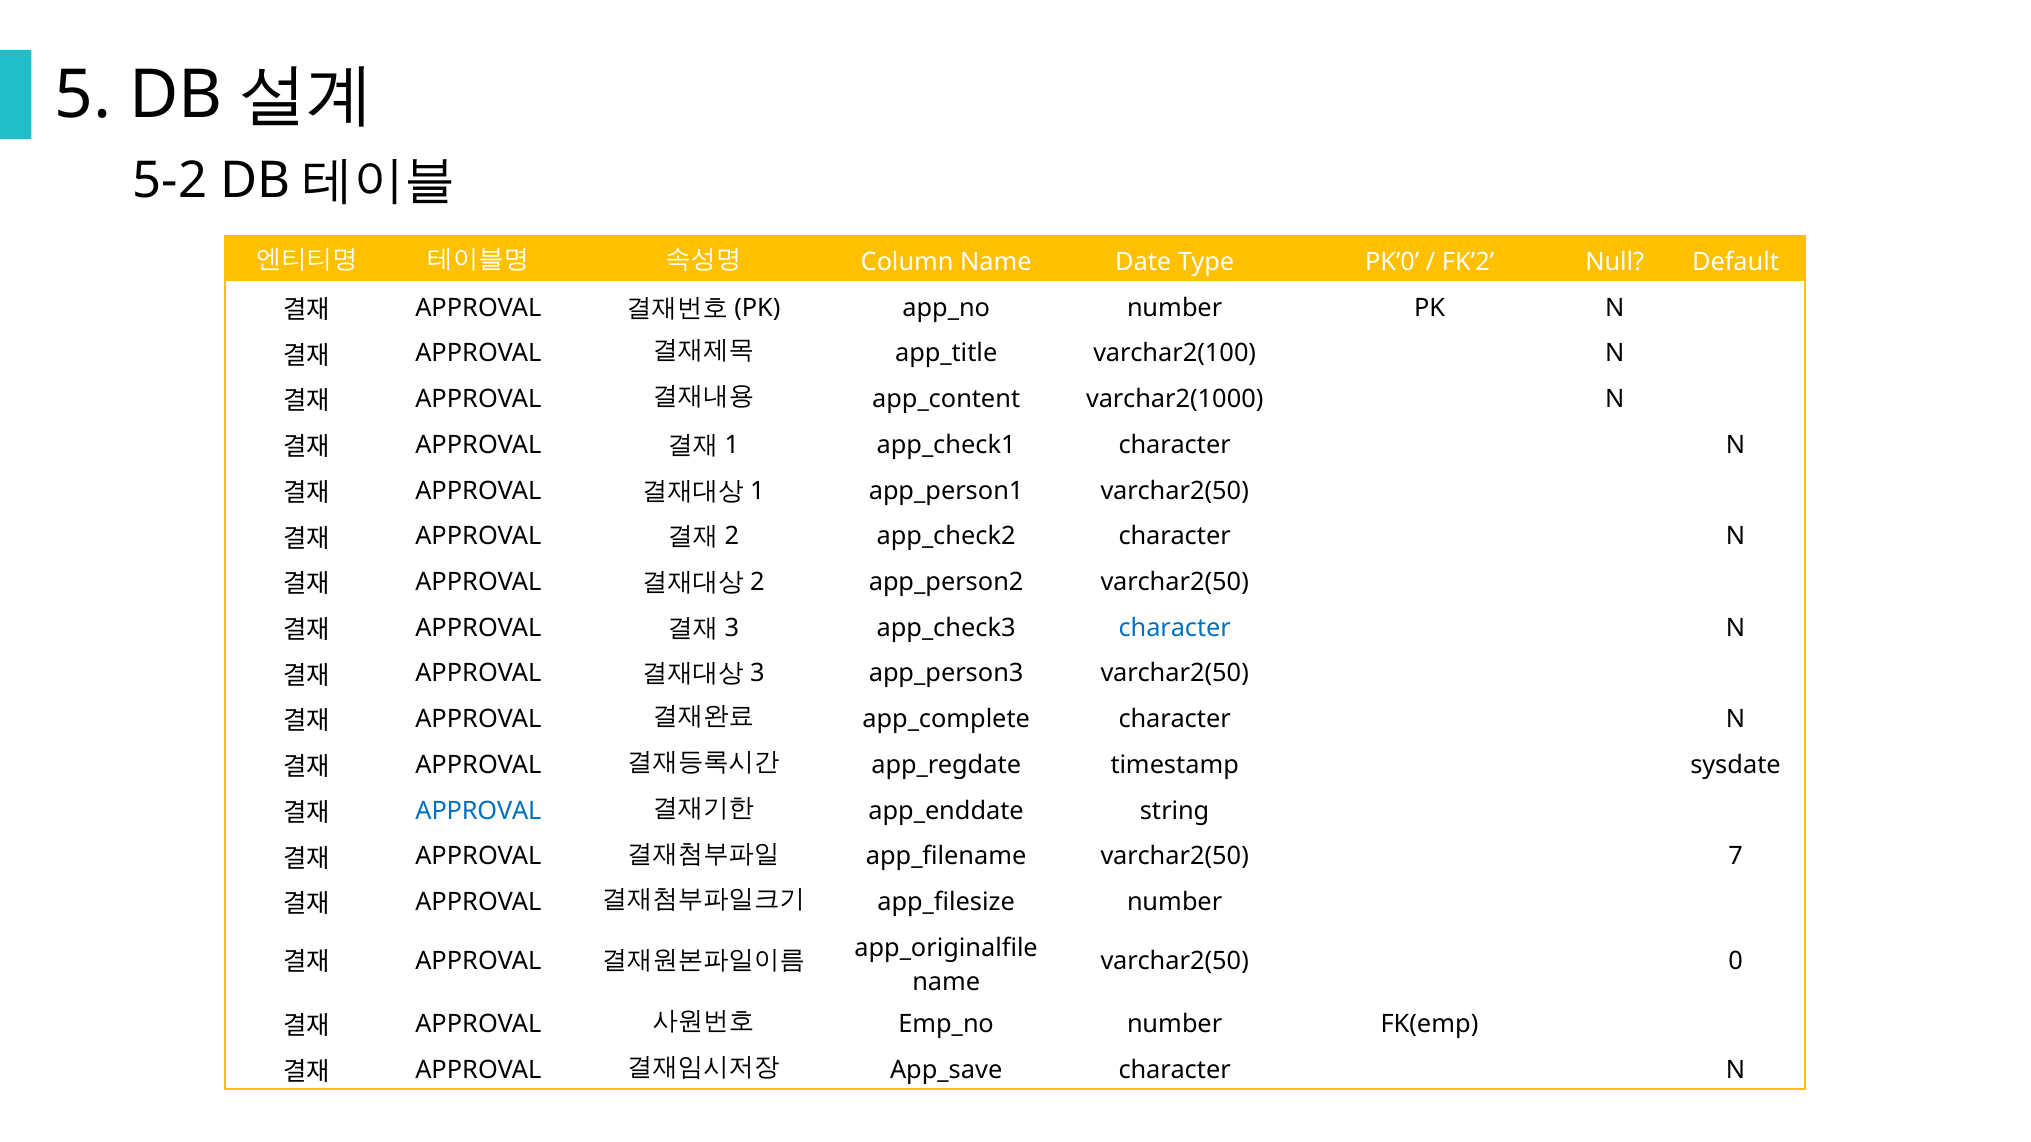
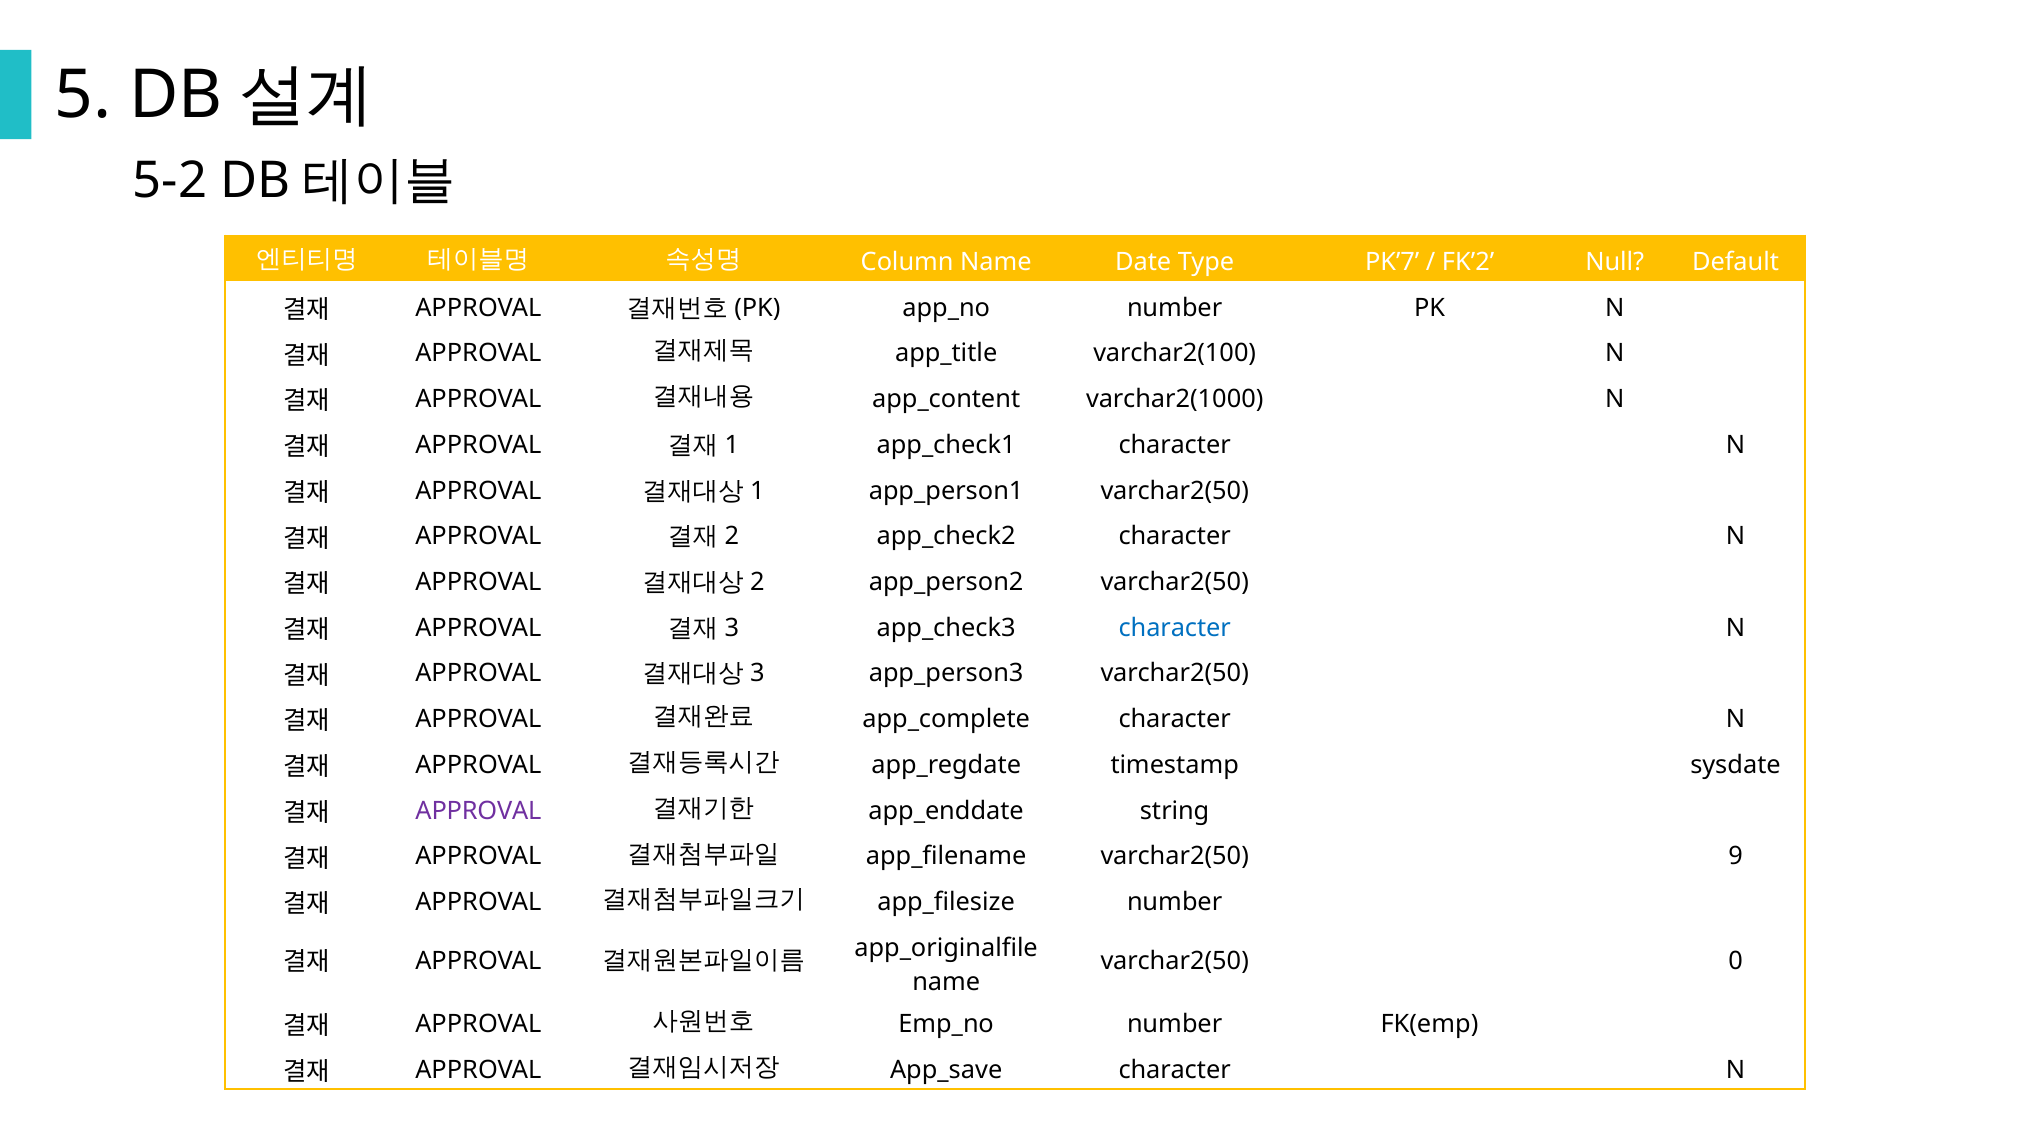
PK’0: PK’0 -> PK’7 (1392, 262)
APPROVAL colour: blue -> purple (478, 811)
7: 7 -> 9 (1736, 857)
